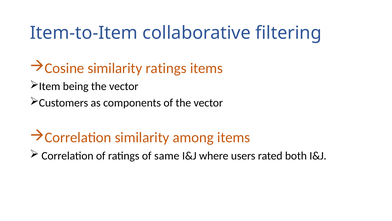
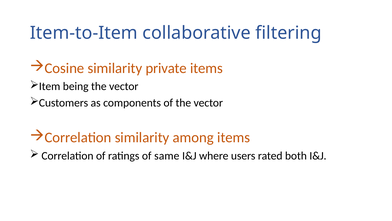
similarity ratings: ratings -> private (166, 68)
